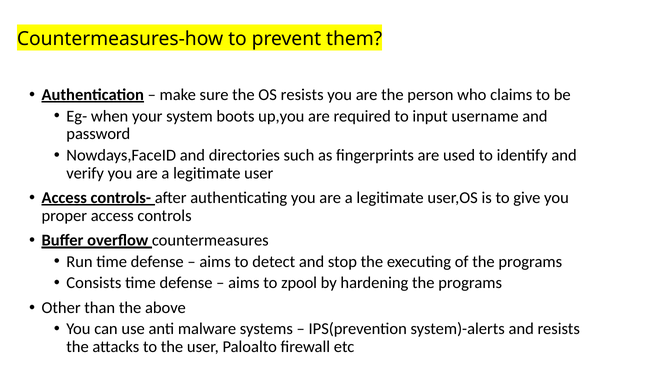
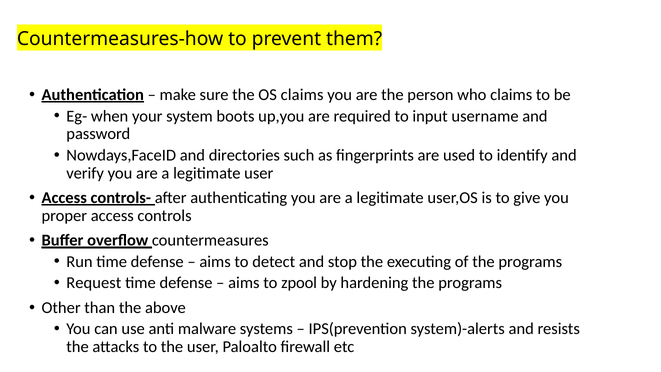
OS resists: resists -> claims (302, 95)
Consists: Consists -> Request (94, 283)
